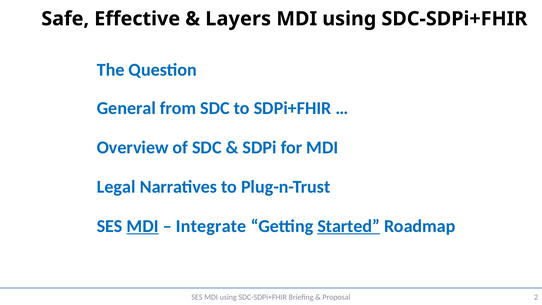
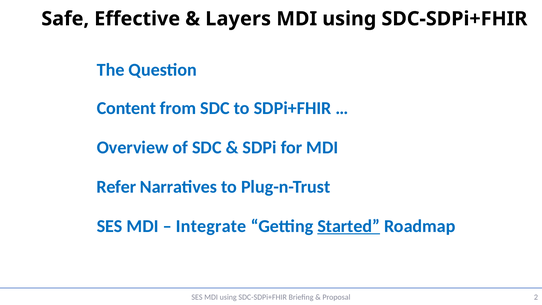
General: General -> Content (126, 108)
Legal: Legal -> Refer (116, 187)
MDI underline: present -> none (143, 226)
